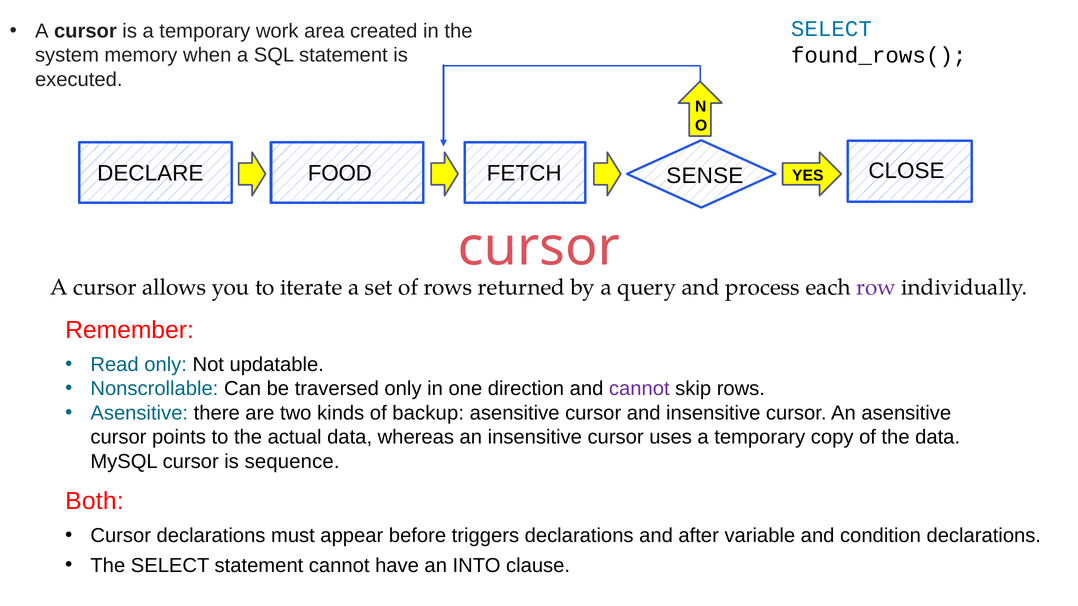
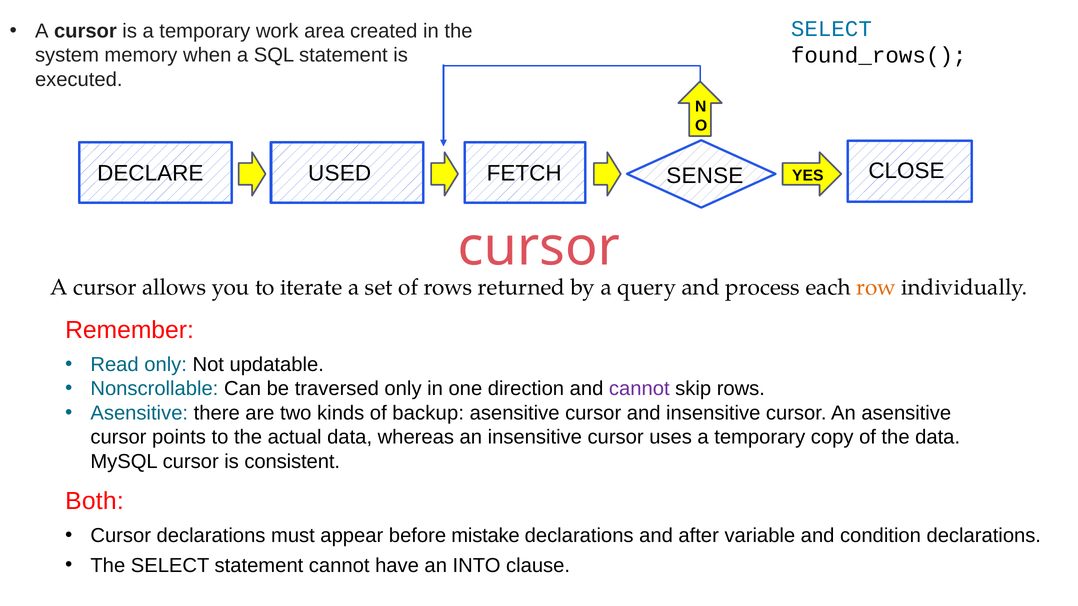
FOOD: FOOD -> USED (340, 174)
row colour: purple -> orange (876, 287)
sequence: sequence -> consistent (292, 462)
triggers: triggers -> mistake (486, 536)
